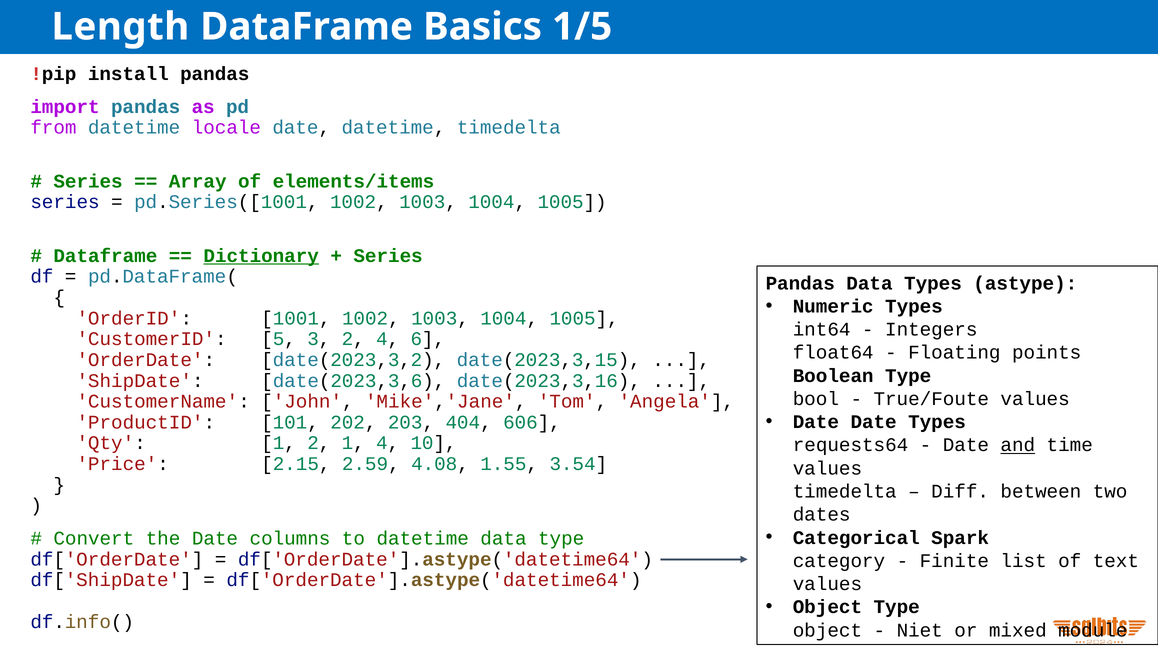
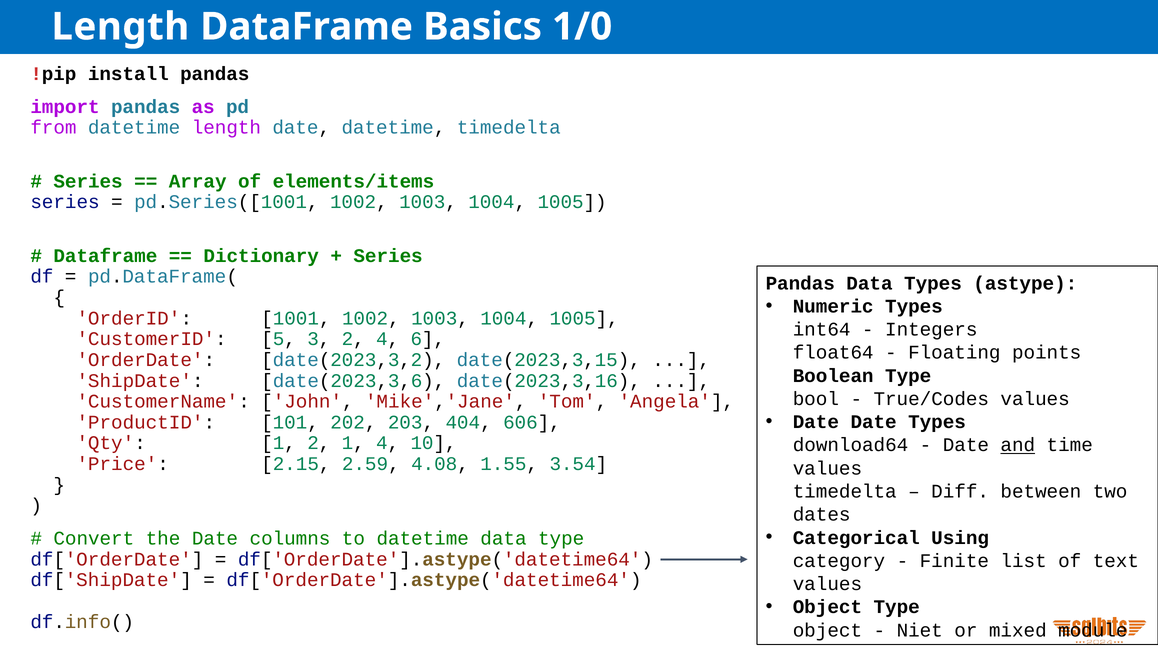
1/5: 1/5 -> 1/0 (582, 27)
datetime locale: locale -> length (226, 128)
Dictionary underline: present -> none (261, 256)
True/Foute: True/Foute -> True/Codes (931, 399)
requests64: requests64 -> download64 (851, 445)
Spark: Spark -> Using (960, 538)
